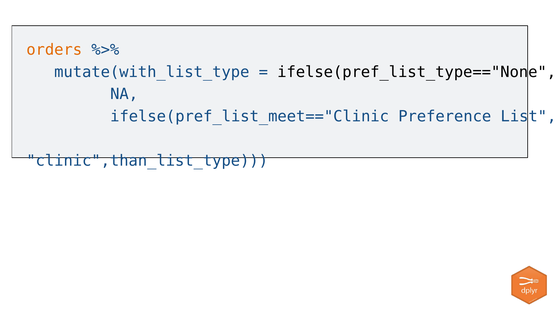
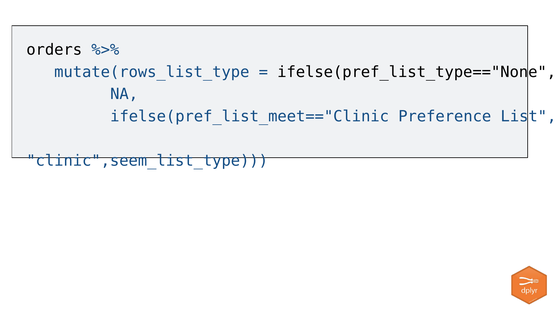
orders colour: orange -> black (54, 50)
mutate(with_list_type: mutate(with_list_type -> mutate(rows_list_type (152, 72)
clinic",than_list_type: clinic",than_list_type -> clinic",seem_list_type (147, 161)
